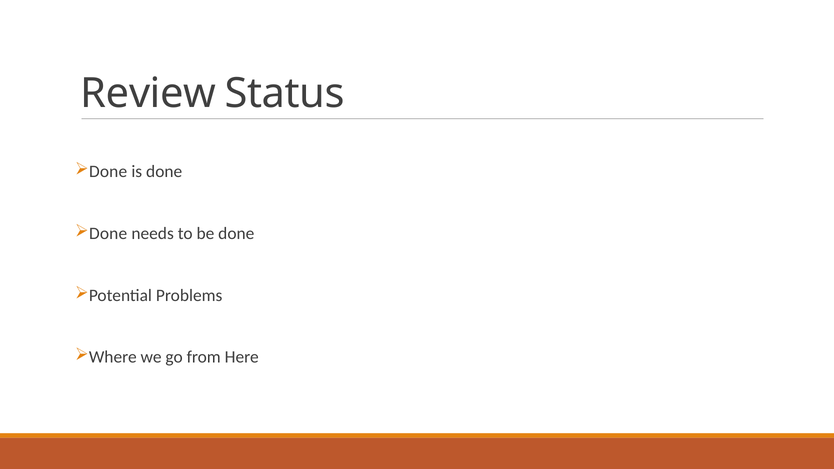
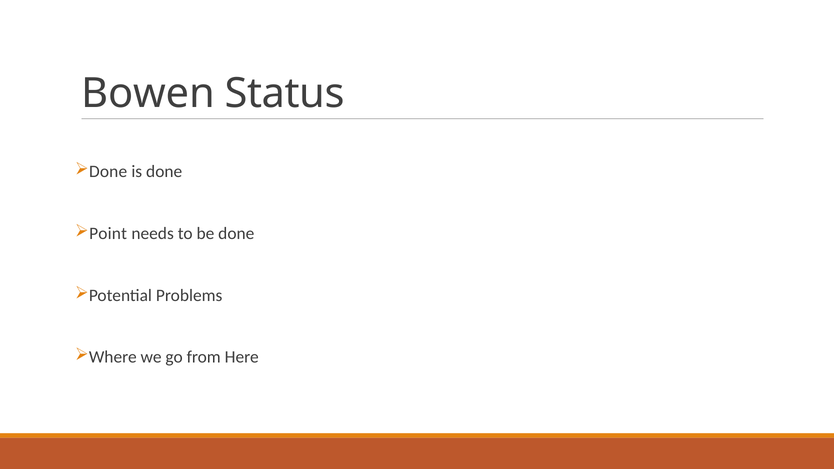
Review: Review -> Bowen (148, 93)
Done: Done -> Point (108, 234)
